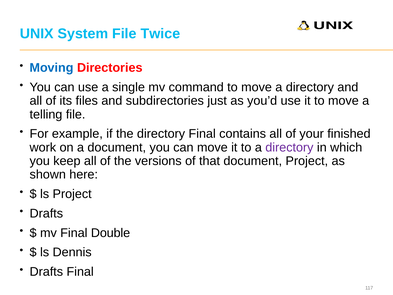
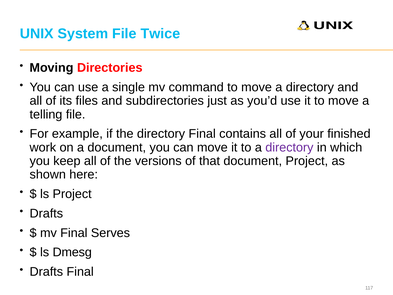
Moving colour: blue -> black (52, 68)
Double: Double -> Serves (110, 233)
Dennis: Dennis -> Dmesg (72, 252)
